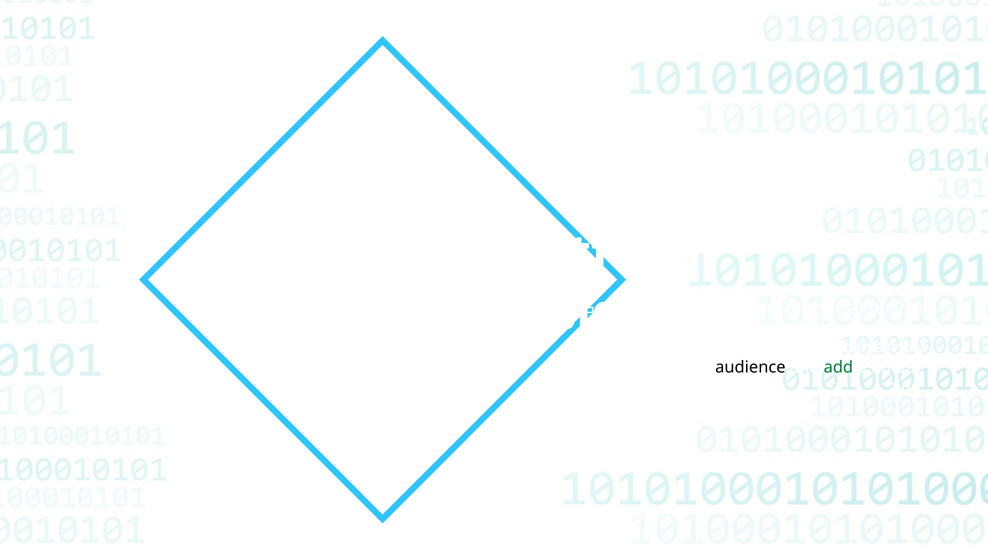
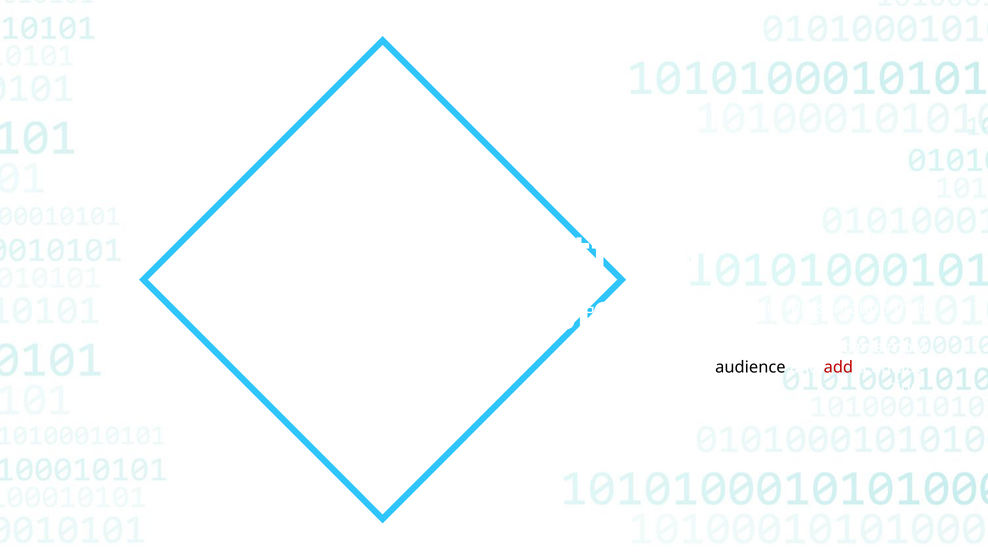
add colour: green -> red (838, 367)
